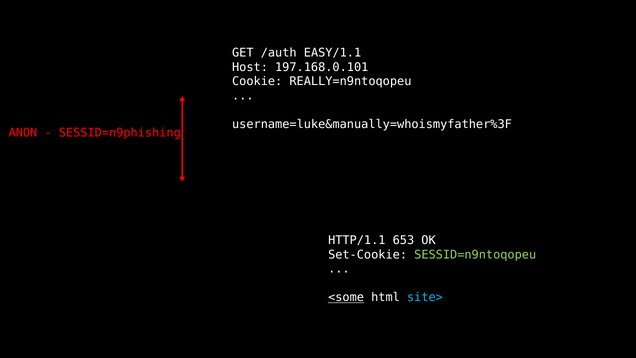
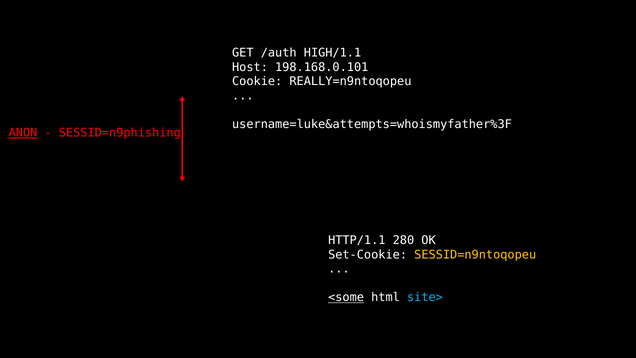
EASY/1.1: EASY/1.1 -> HIGH/1.1 (333, 53)
197.168.0.101: 197.168.0.101 -> 198.168.0.101 (322, 67)
username=luke&manually=whoismyfather%3F: username=luke&manually=whoismyfather%3F -> username=luke&attempts=whoismyfather%3F (372, 124)
ANON underline: none -> present (23, 133)
653: 653 -> 280 (403, 240)
SESSID=n9ntoqopeu colour: light green -> yellow (475, 254)
